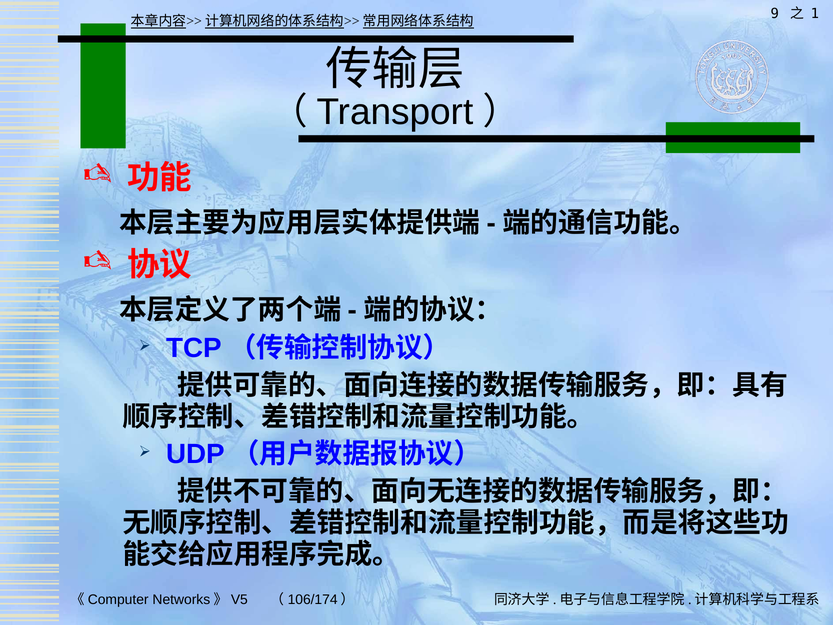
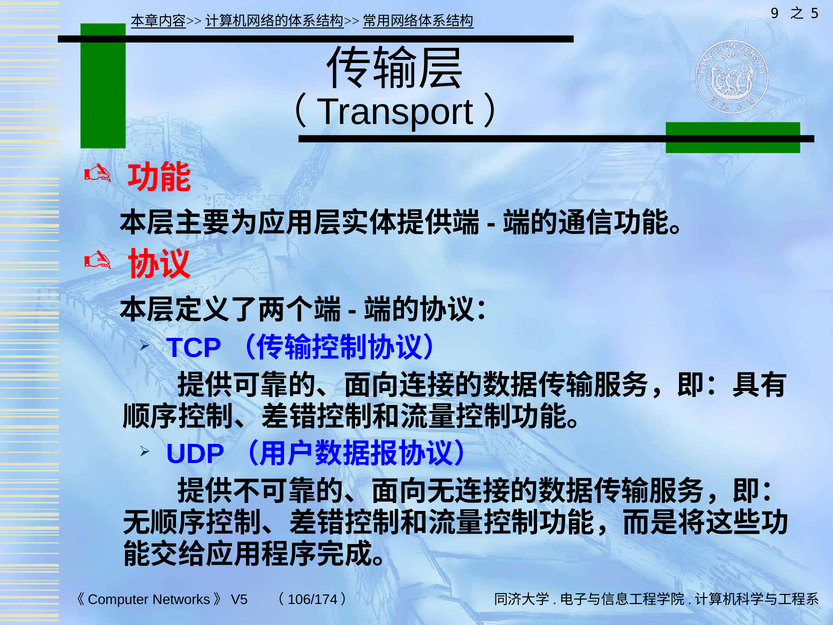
1: 1 -> 5 (815, 14)
